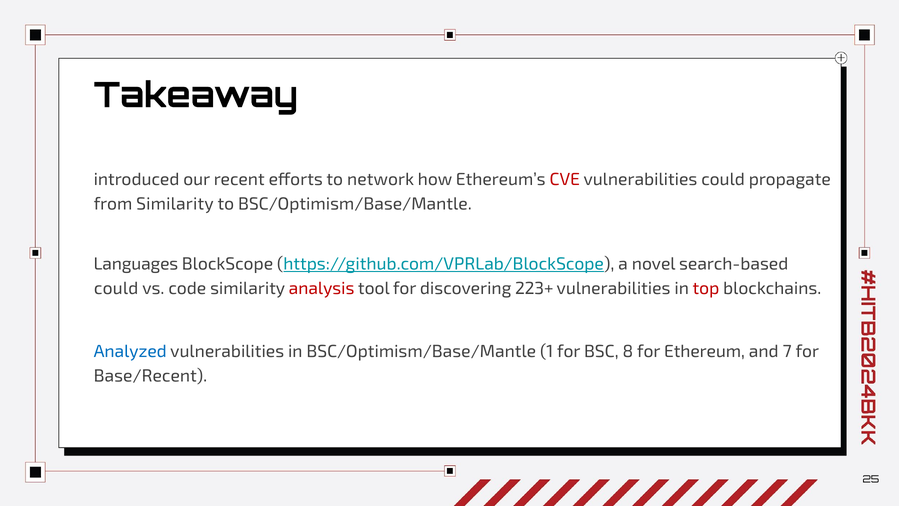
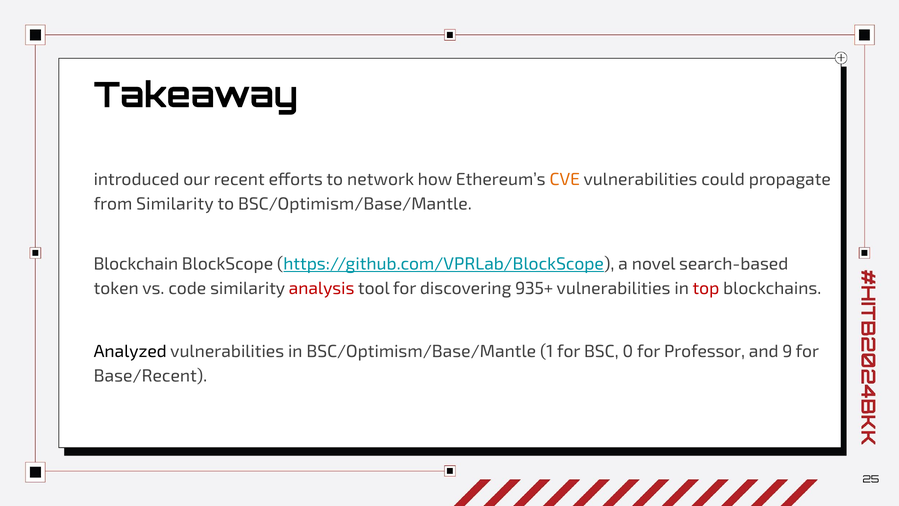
CVE colour: red -> orange (565, 180)
Languages: Languages -> Blockchain (136, 264)
could: could -> token (116, 288)
223+: 223+ -> 935+ (534, 288)
Analyzed colour: blue -> black (130, 351)
8: 8 -> 0 (628, 351)
Ethereum: Ethereum -> Professor (705, 351)
7: 7 -> 9 (787, 351)
